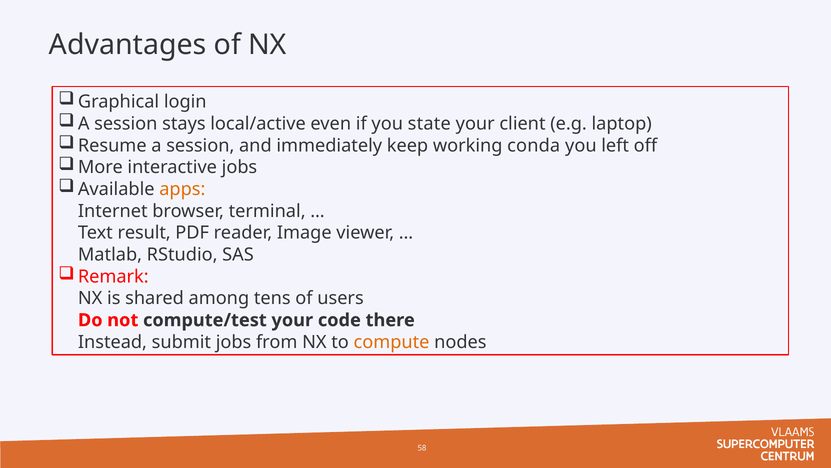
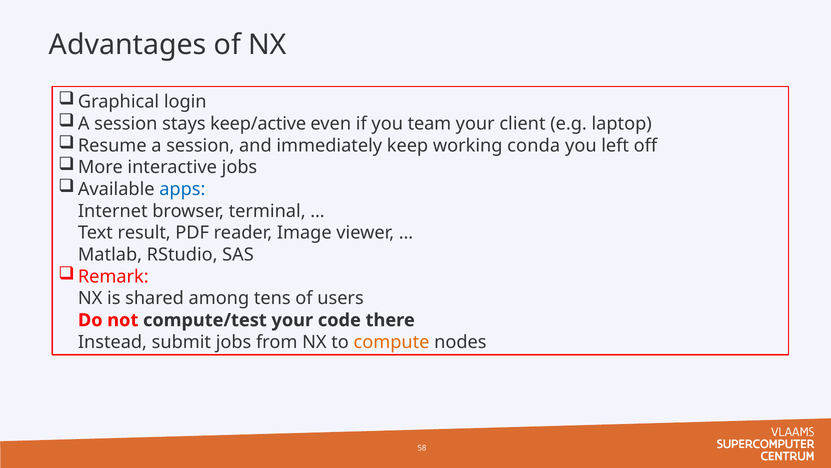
local/active: local/active -> keep/active (258, 124)
state: state -> team (429, 124)
apps colour: orange -> blue (182, 189)
